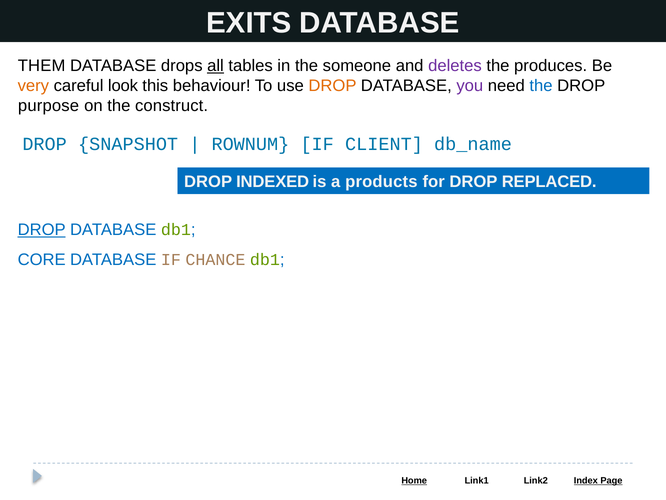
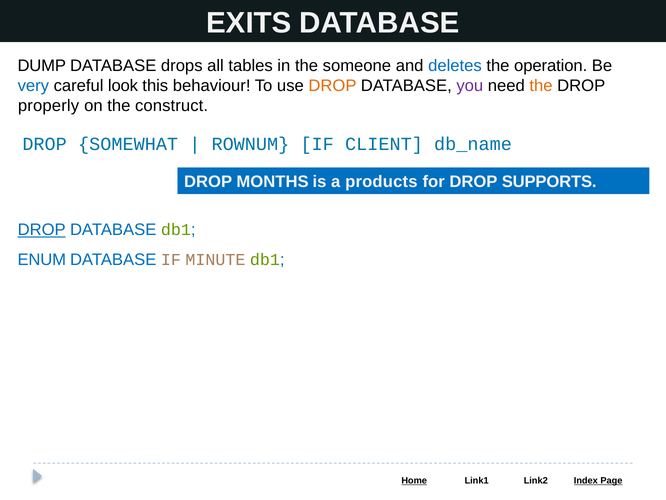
THEM: THEM -> DUMP (42, 66)
all underline: present -> none (215, 66)
deletes colour: purple -> blue (455, 66)
produces: produces -> operation (551, 66)
very colour: orange -> blue (33, 86)
the colour: blue -> orange (541, 86)
purpose: purpose -> properly (49, 106)
SNAPSHOT: SNAPSHOT -> SOMEWHAT (128, 144)
INDEXED: INDEXED -> MONTHS (273, 182)
REPLACED: REPLACED -> SUPPORTS (549, 182)
CORE: CORE -> ENUM (42, 260)
CHANCE: CHANCE -> MINUTE (215, 260)
